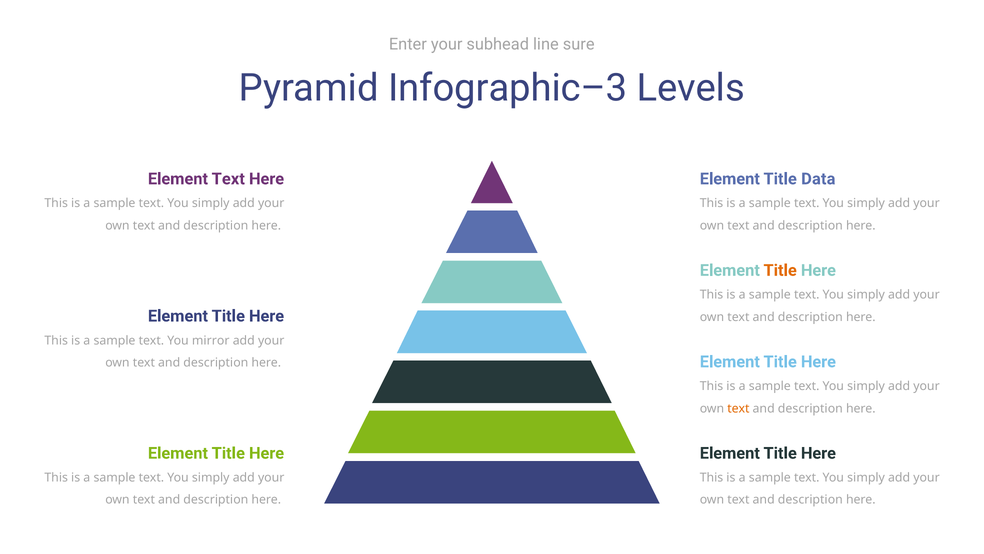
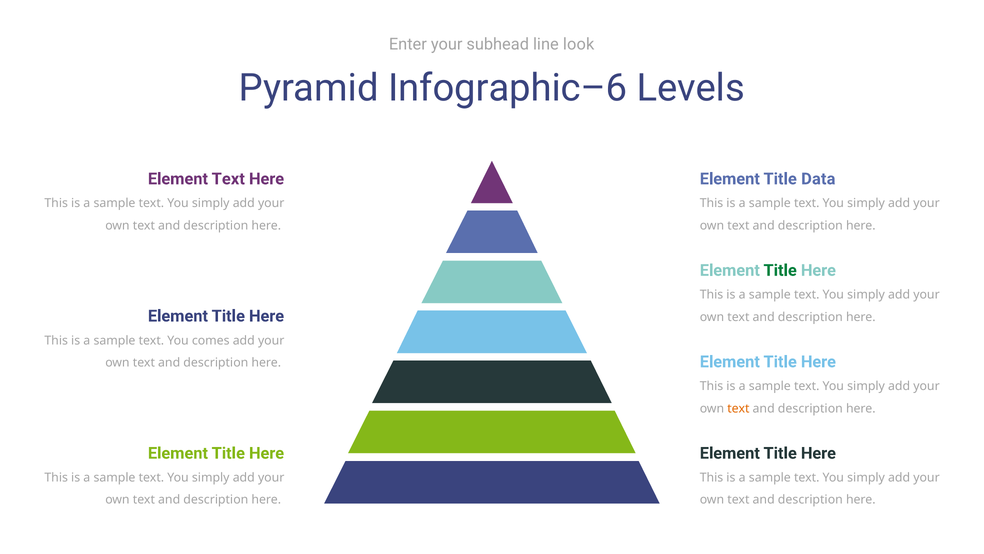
sure: sure -> look (579, 44)
Infographic–3: Infographic–3 -> Infographic–6 (508, 88)
Title colour: orange -> green (780, 270)
mirror: mirror -> comes (211, 340)
